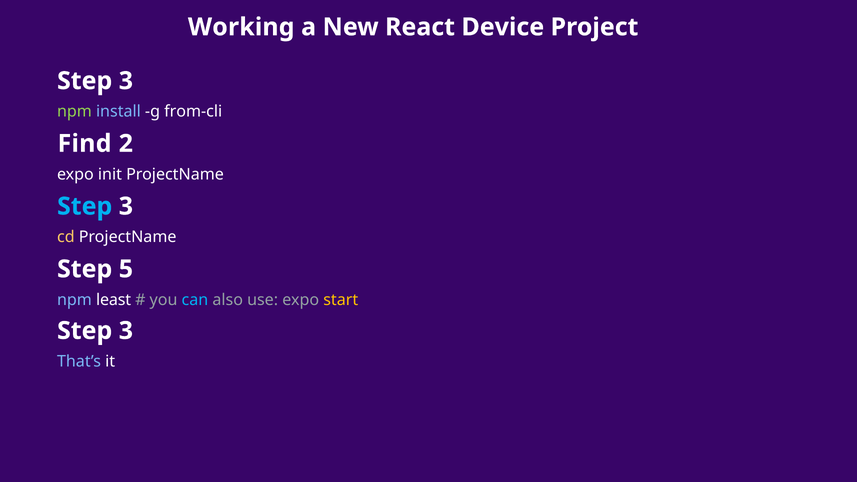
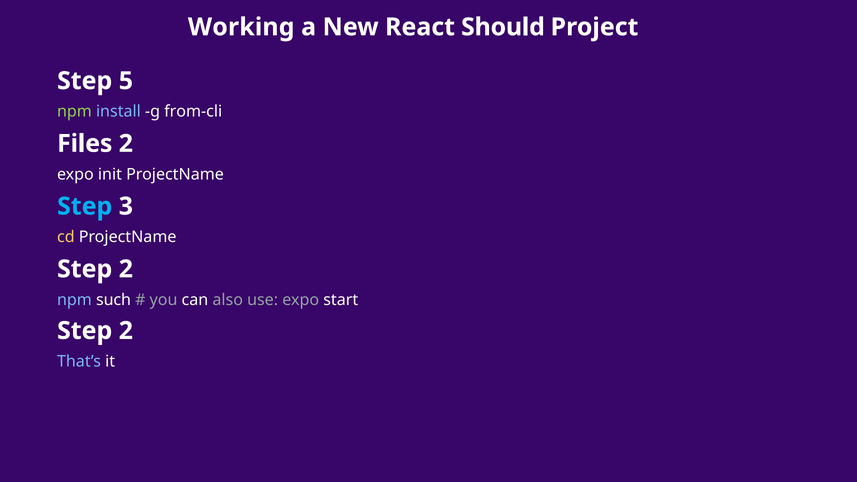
Device: Device -> Should (503, 27)
3: 3 -> 5 (126, 81)
Find: Find -> Files (85, 144)
5: 5 -> 2 (126, 269)
least: least -> such (114, 300)
can colour: light blue -> white (195, 300)
start colour: yellow -> white (341, 300)
3: 3 -> 2 (126, 331)
